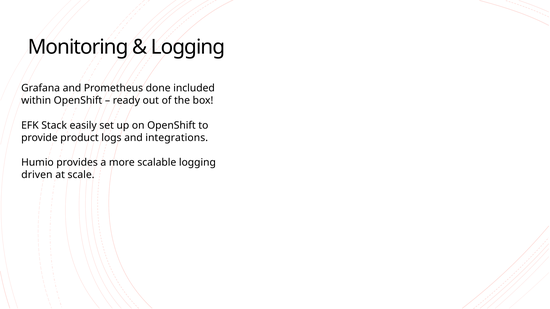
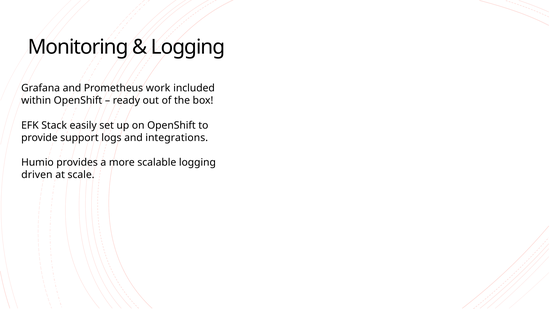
done: done -> work (158, 88)
product: product -> support (79, 138)
